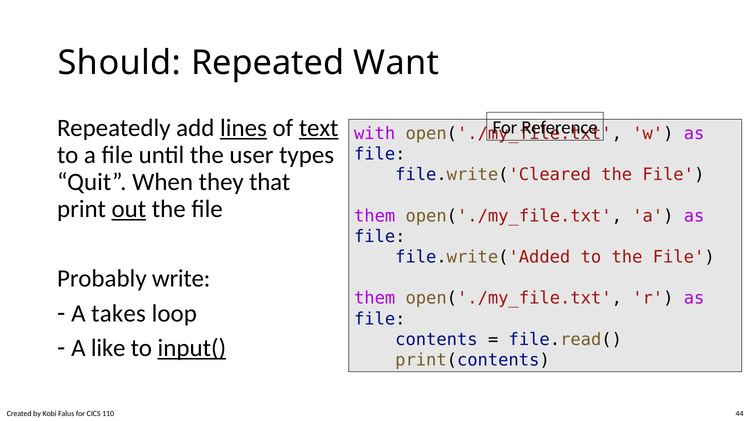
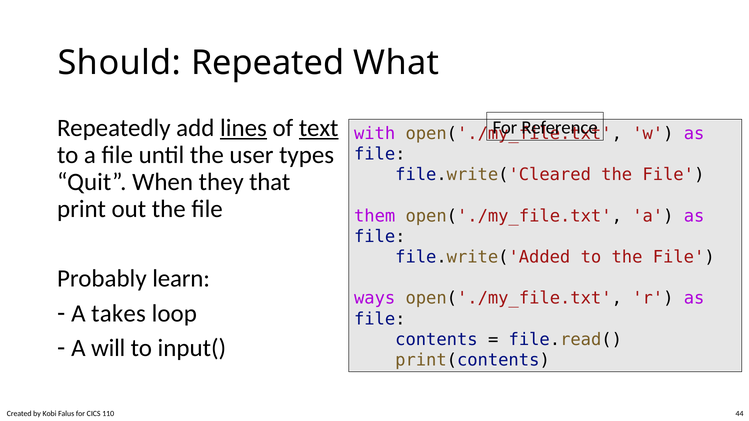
Want: Want -> What (396, 63)
out underline: present -> none (129, 209)
write: write -> learn (181, 279)
them: them -> ways (375, 298)
like: like -> will (108, 348)
input( underline: present -> none (192, 348)
